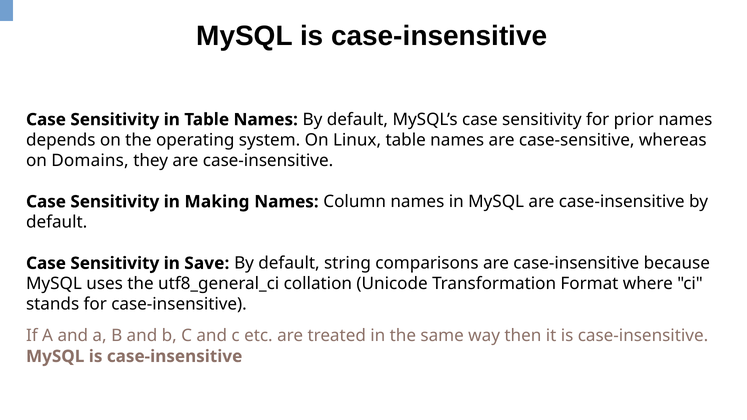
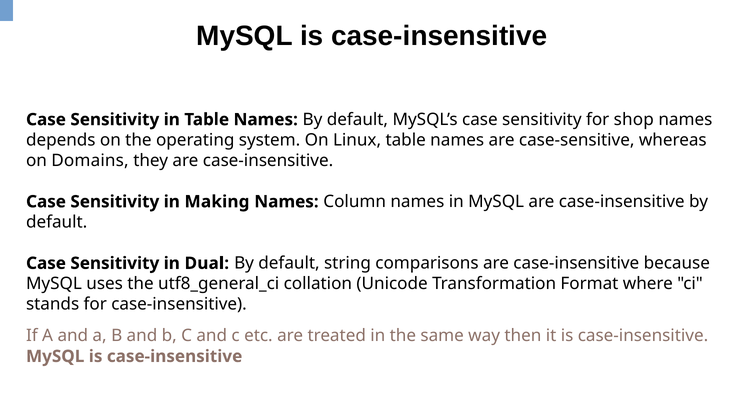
prior: prior -> shop (634, 120)
Save: Save -> Dual (207, 263)
